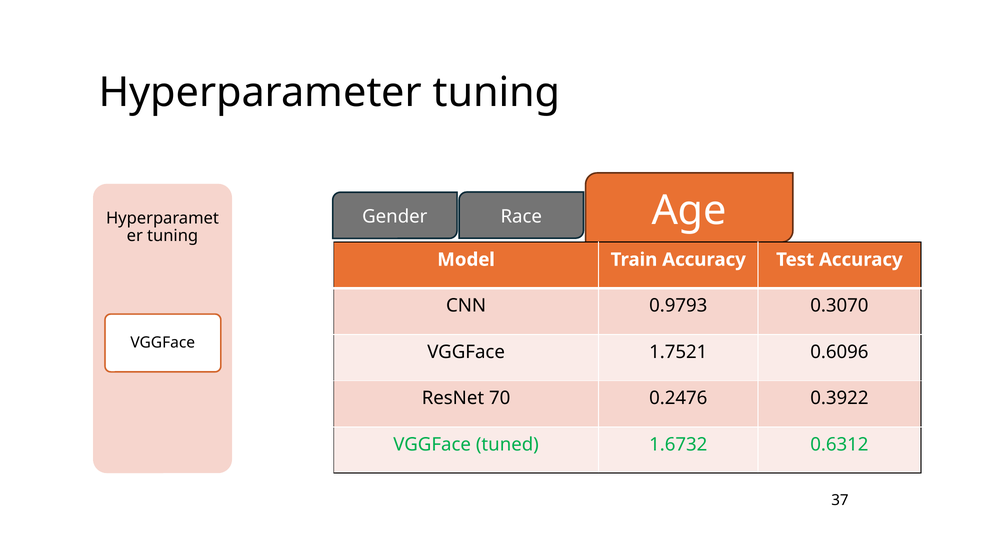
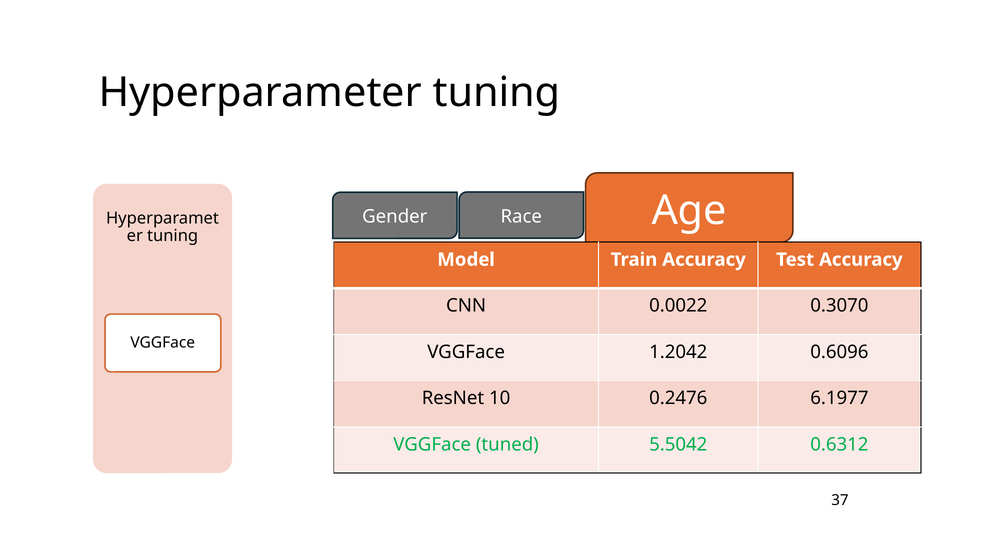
0.9793: 0.9793 -> 0.0022 (678, 306)
1.7521: 1.7521 -> 1.2042 (678, 352)
70: 70 -> 10 (500, 399)
0.3922: 0.3922 -> 6.1977 (839, 399)
1.6732: 1.6732 -> 5.5042 (678, 445)
